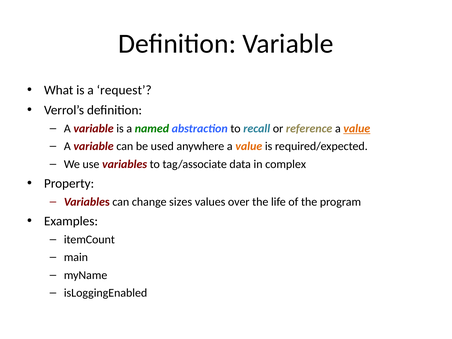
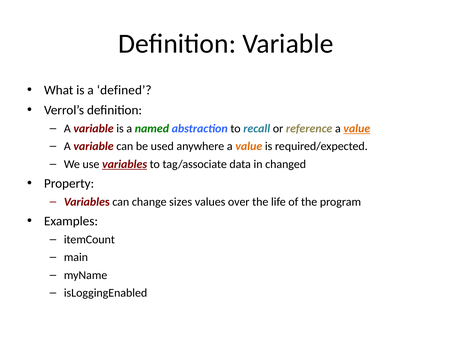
request: request -> defined (124, 90)
variables underline: none -> present (125, 164)
complex: complex -> changed (286, 164)
